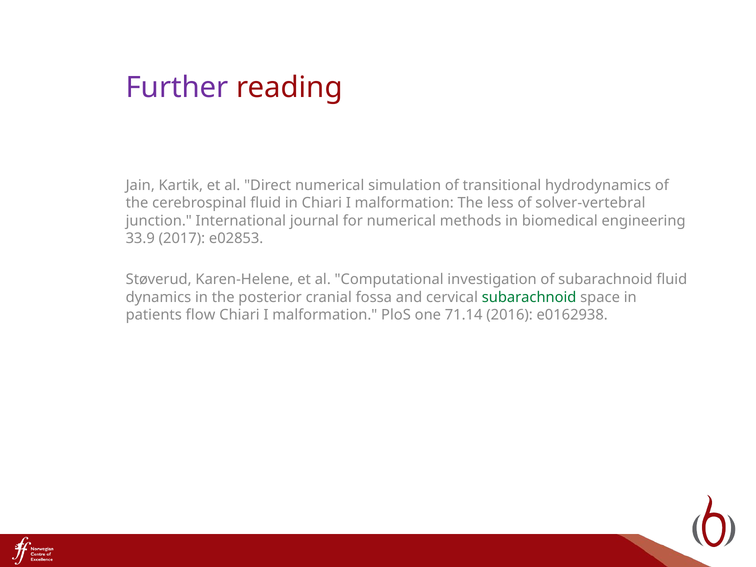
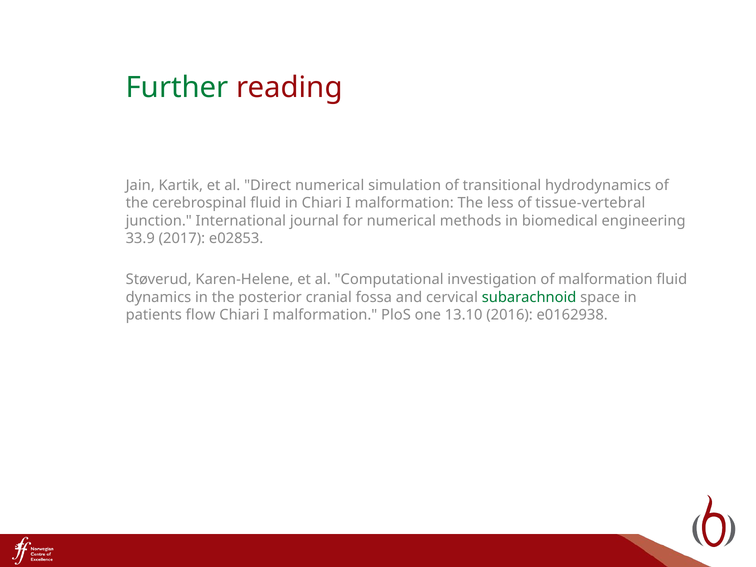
Further colour: purple -> green (177, 87)
solver‐vertebral: solver‐vertebral -> tissue‐vertebral (590, 203)
of subarachnoid: subarachnoid -> malformation (605, 280)
71.14: 71.14 -> 13.10 (464, 315)
